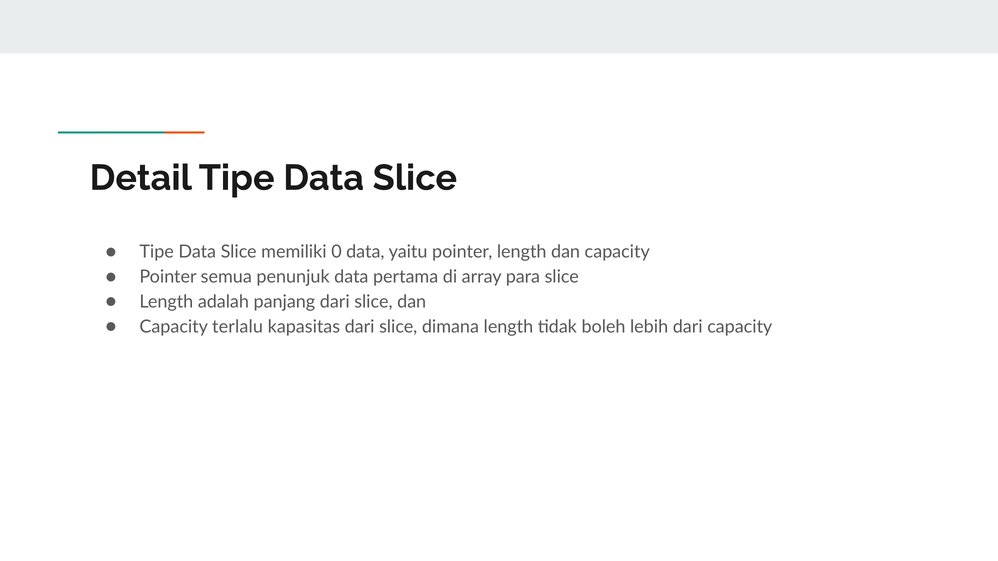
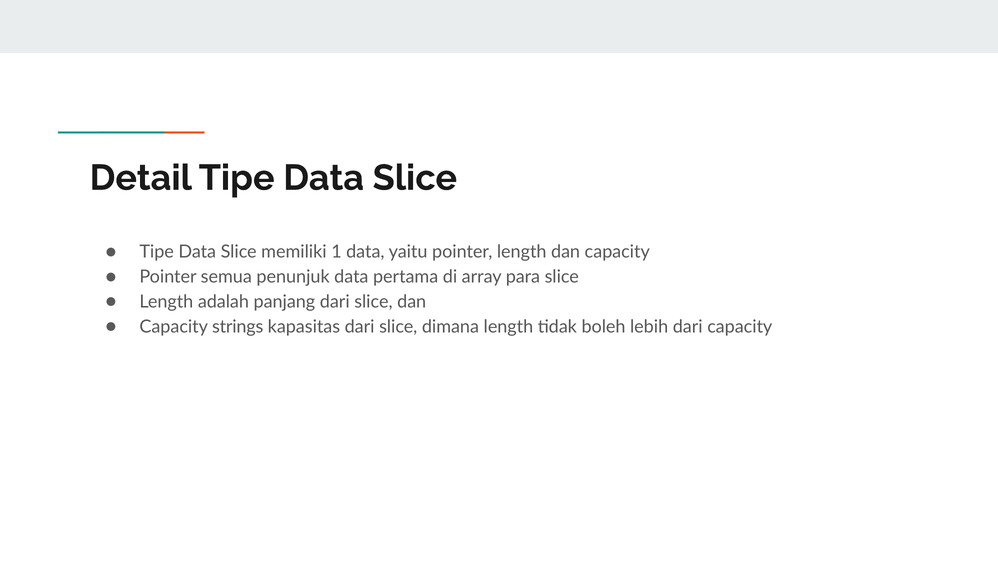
0: 0 -> 1 (336, 252)
terlalu: terlalu -> strings (238, 327)
